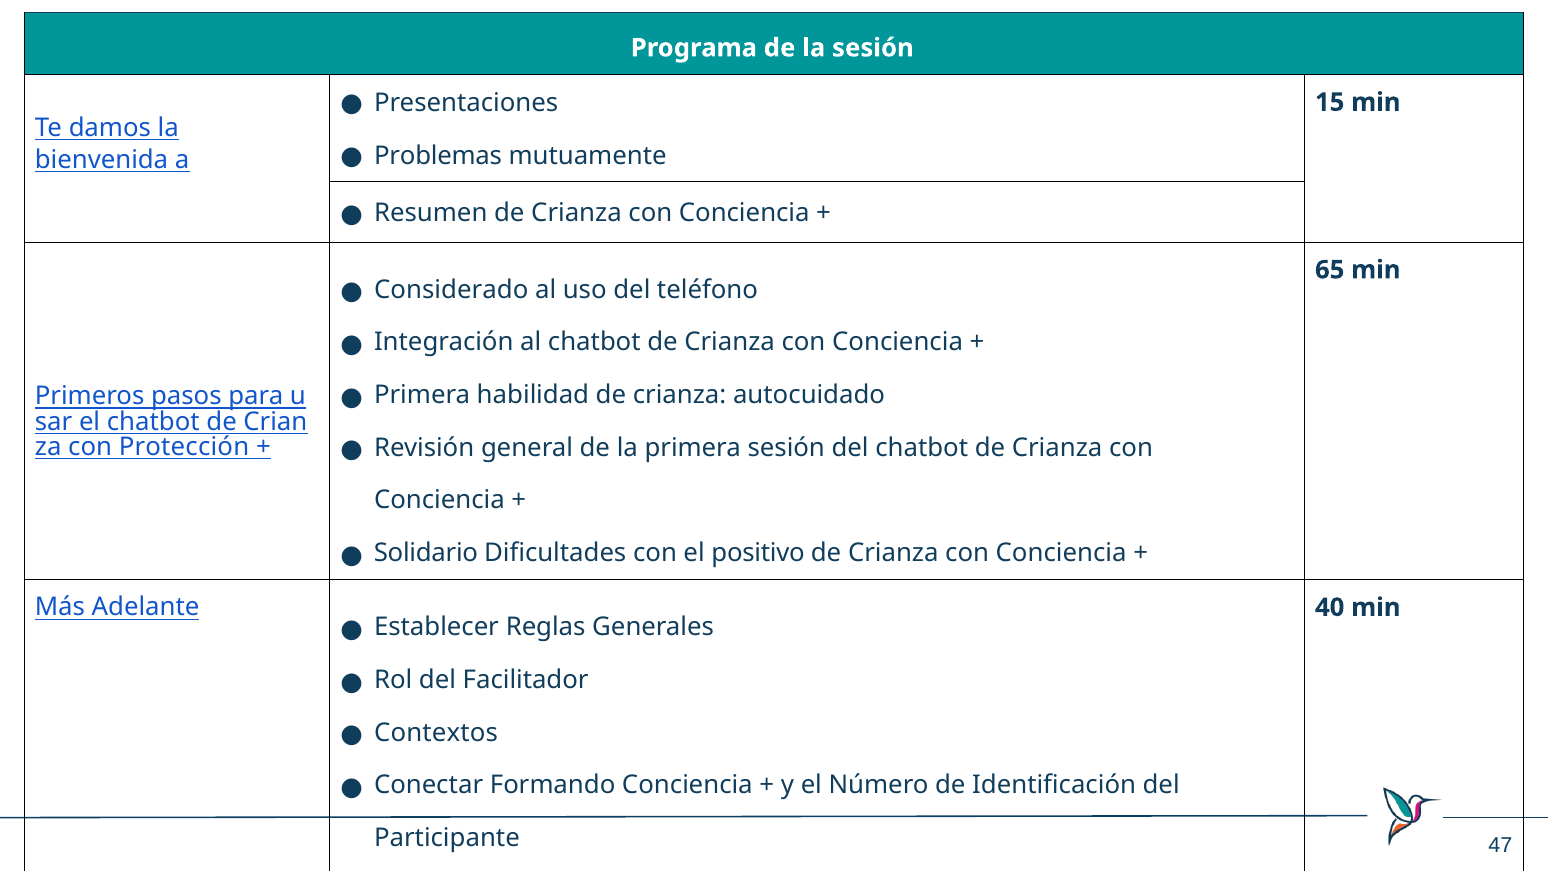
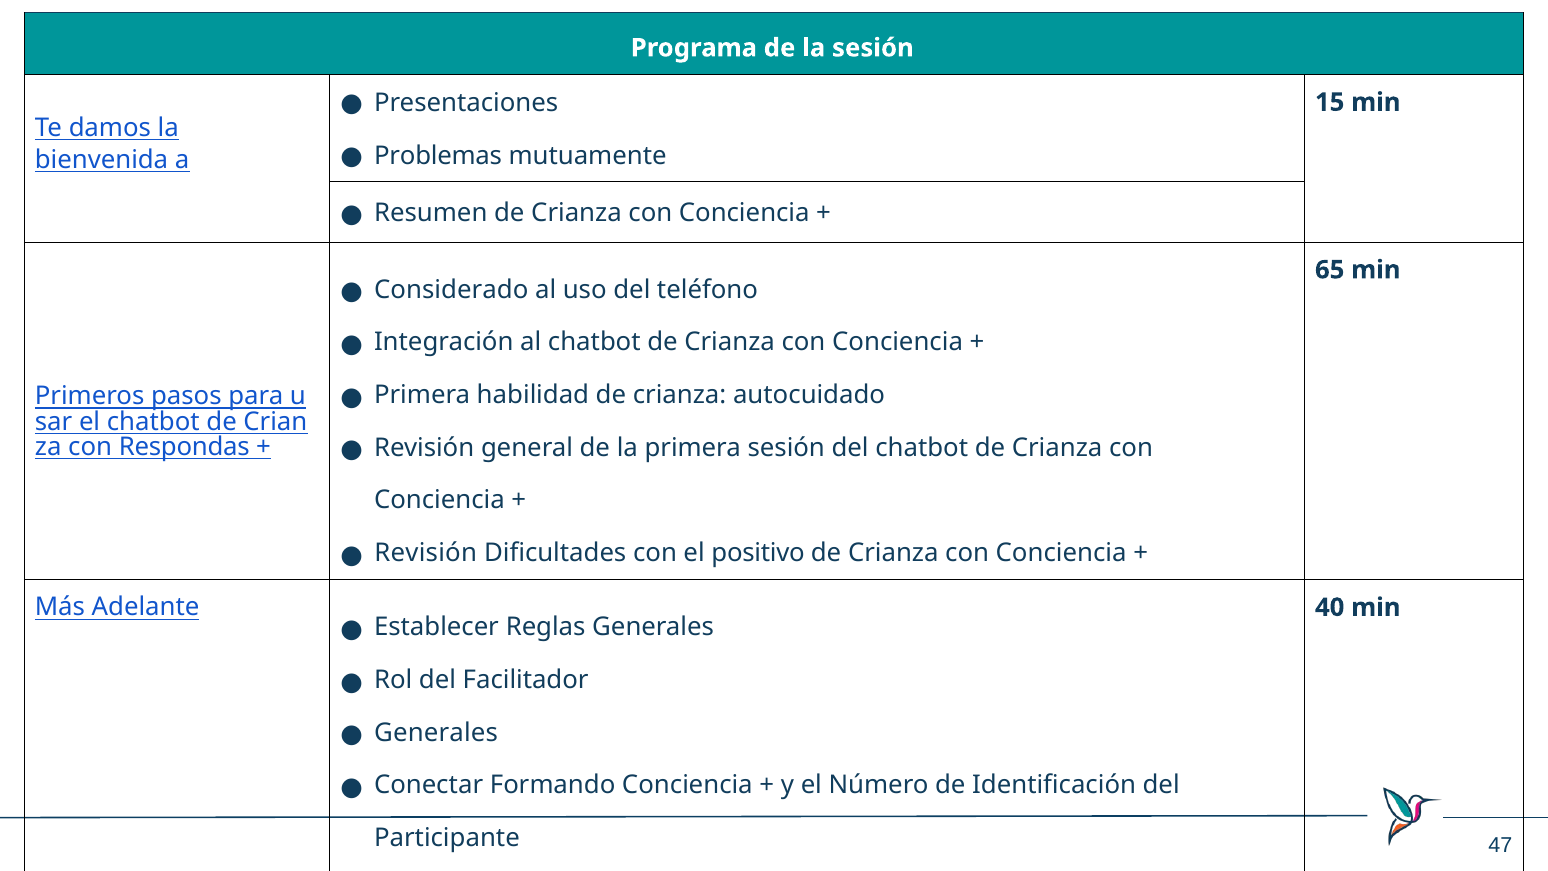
Protección: Protección -> Respondas (184, 447)
Solidario: Solidario -> Revisión (426, 553)
Contextos: Contextos -> Generales (436, 732)
